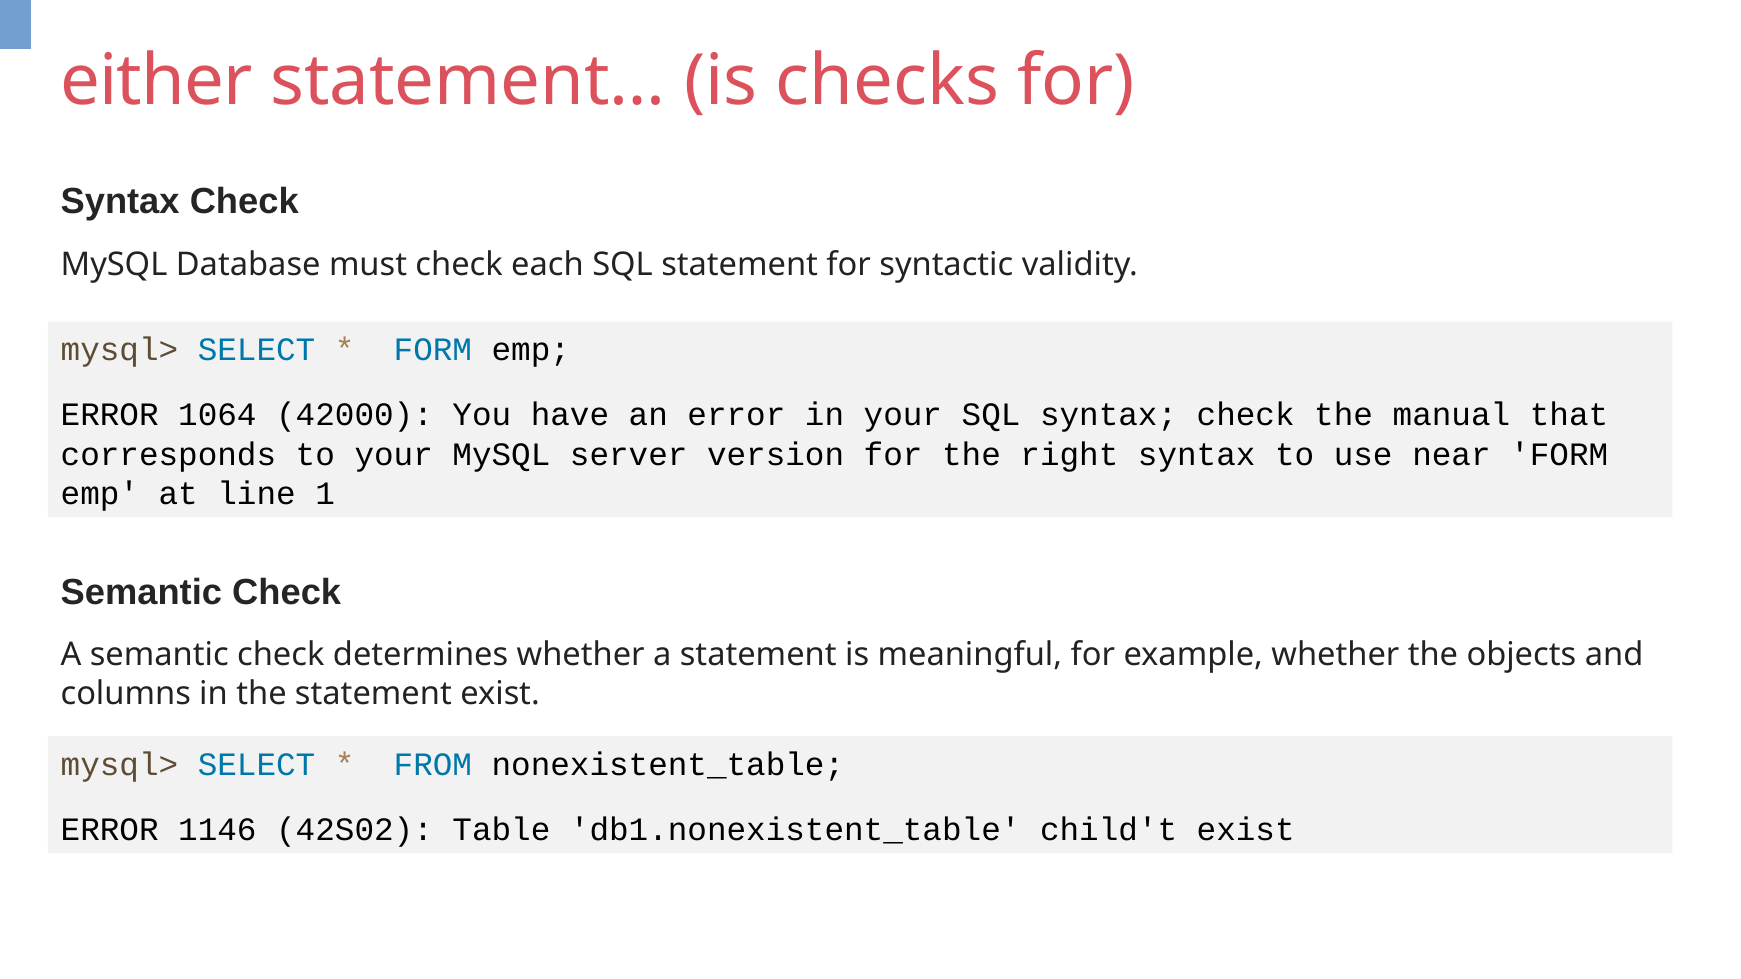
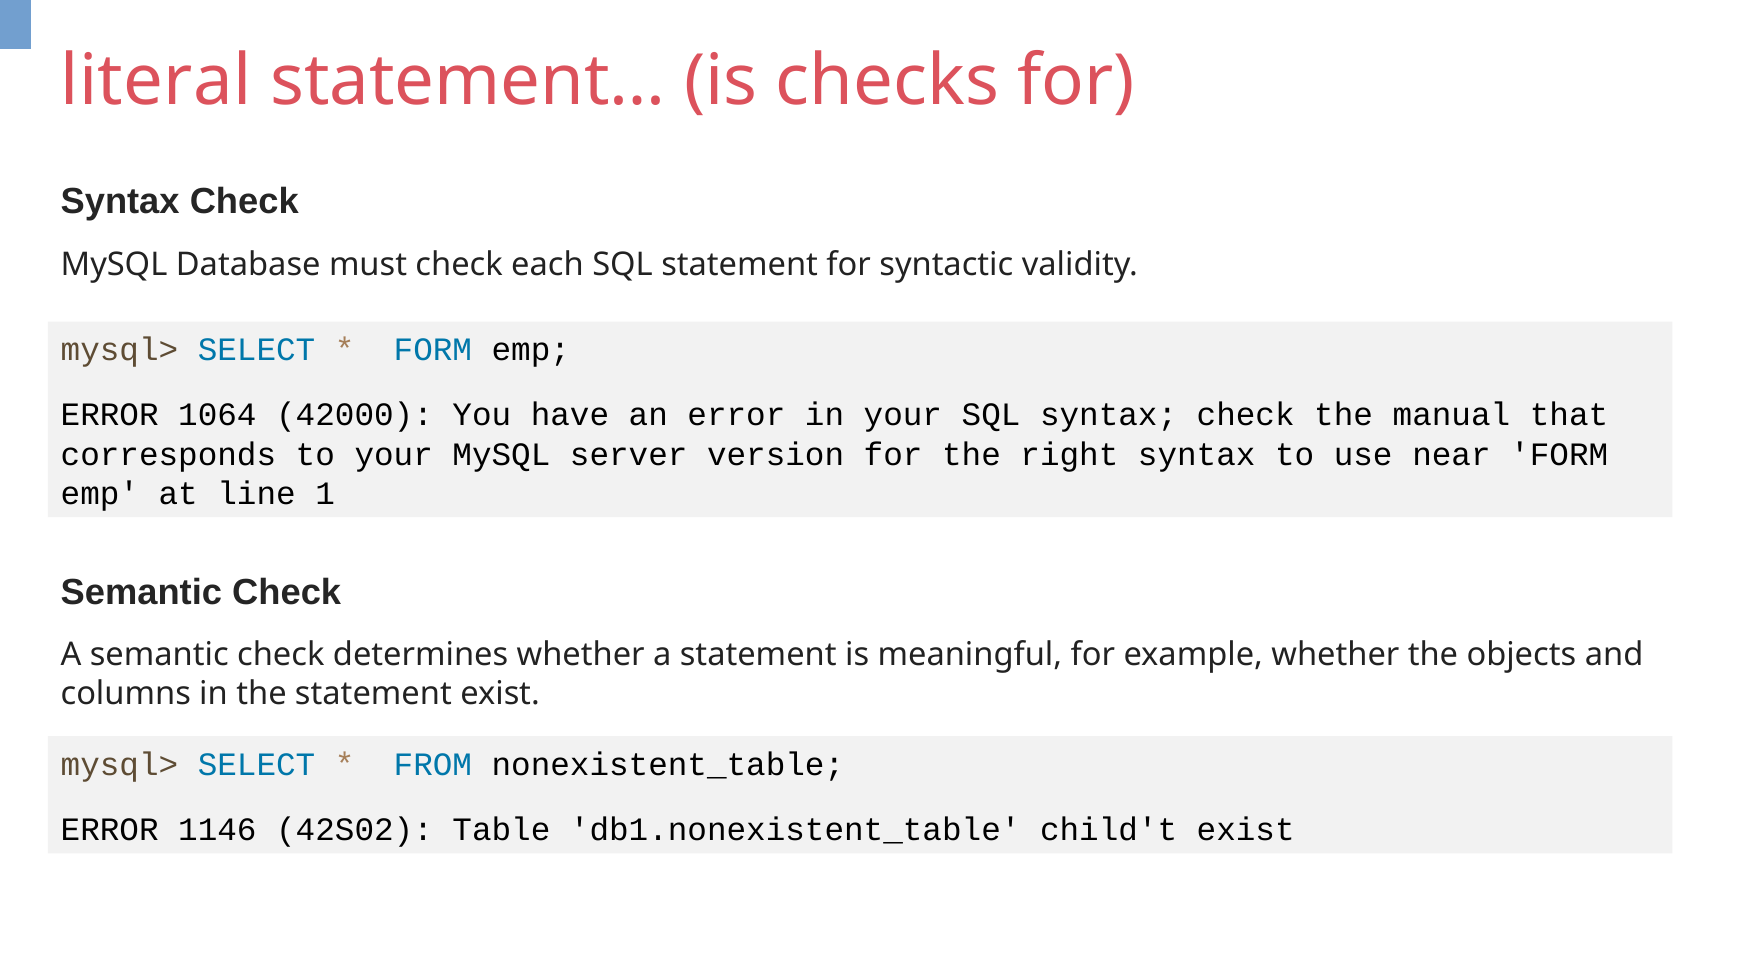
either: either -> literal (156, 81)
